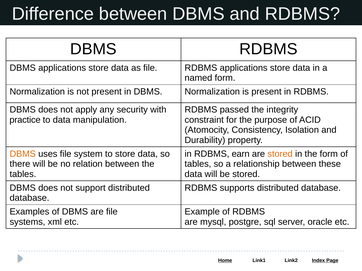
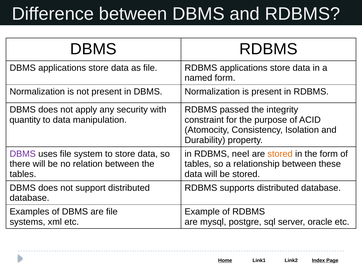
practice: practice -> quantity (25, 120)
DBMS colour: orange -> purple (23, 154)
earn: earn -> neel (241, 154)
